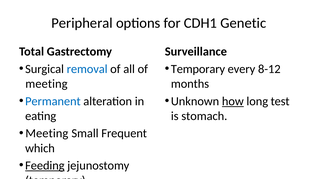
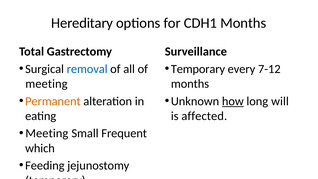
Peripheral: Peripheral -> Hereditary (82, 23)
CDH1 Genetic: Genetic -> Months (243, 23)
8-12: 8-12 -> 7-12 (269, 69)
Permanent colour: blue -> orange (53, 101)
test: test -> will (280, 101)
stomach: stomach -> affected (204, 116)
Feeding underline: present -> none (45, 165)
